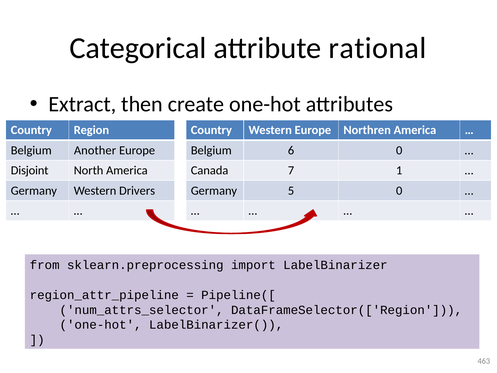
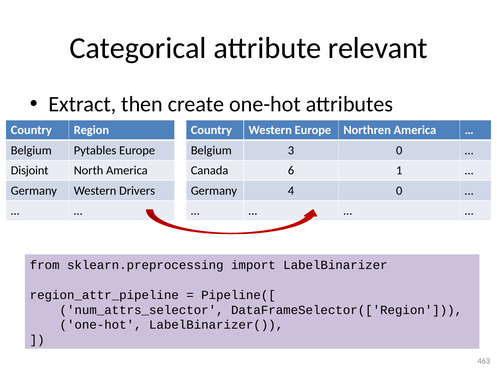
rational: rational -> relevant (378, 48)
Another: Another -> Pytables (95, 150)
6: 6 -> 3 (291, 150)
7: 7 -> 6 (291, 170)
5: 5 -> 4 (291, 191)
